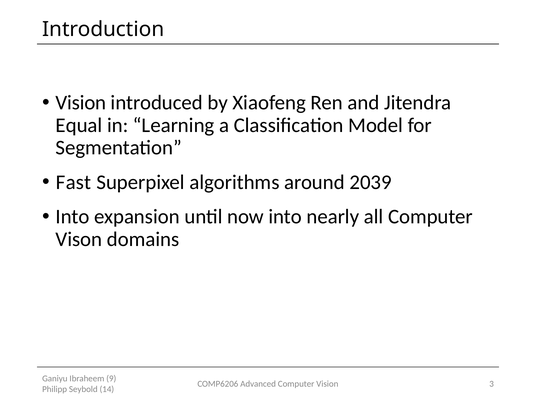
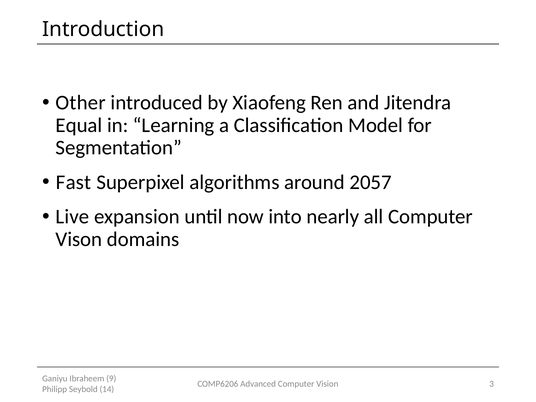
Vision: Vision -> Other (81, 103)
2039: 2039 -> 2057 (371, 182)
Into: Into -> Live (72, 217)
